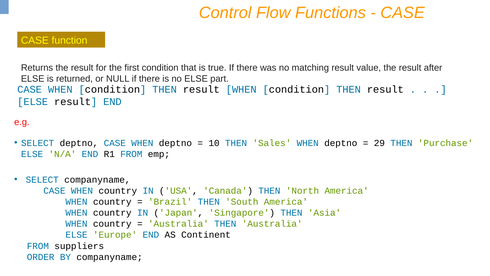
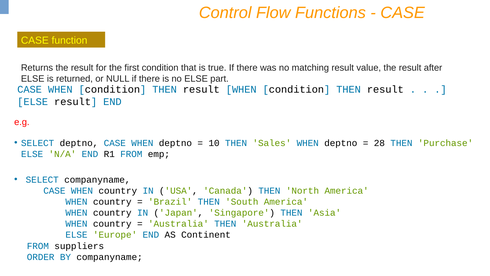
29: 29 -> 28 (379, 143)
